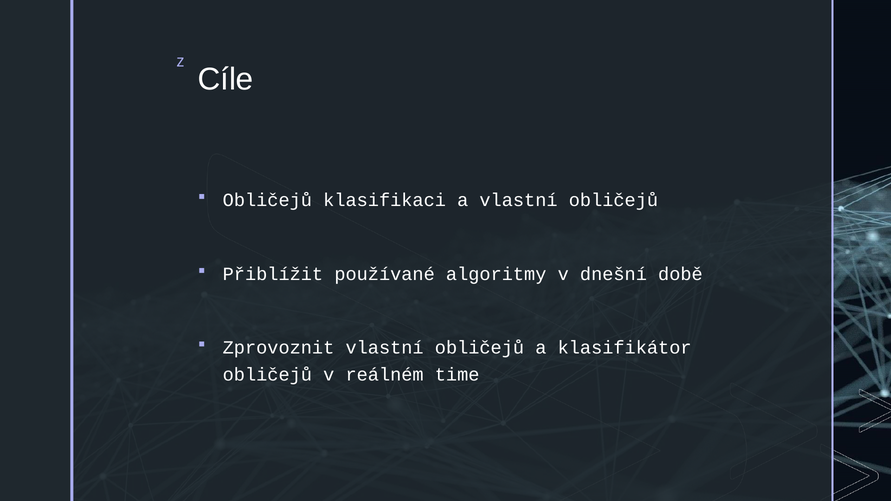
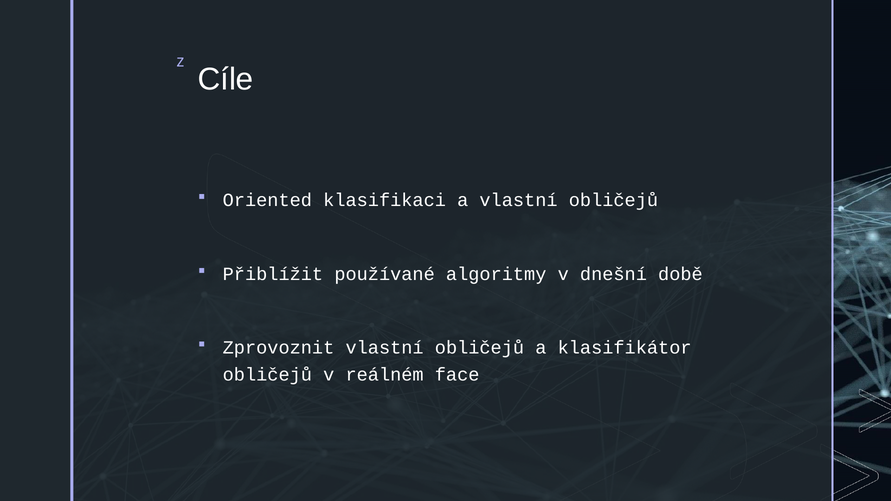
Obličejů: Obličejů -> Oriented (267, 200)
time: time -> face (457, 375)
